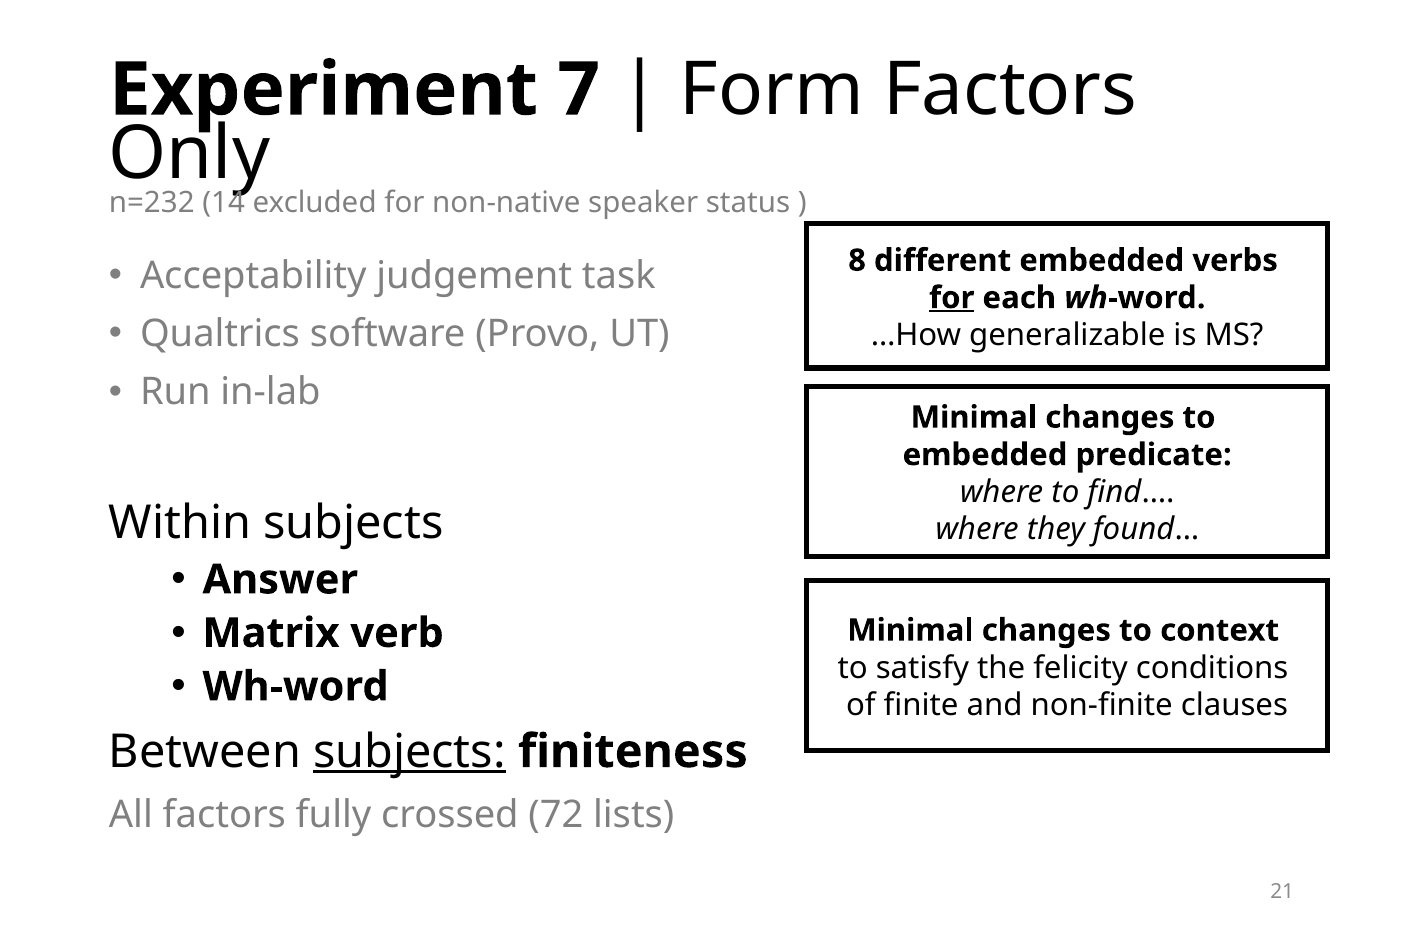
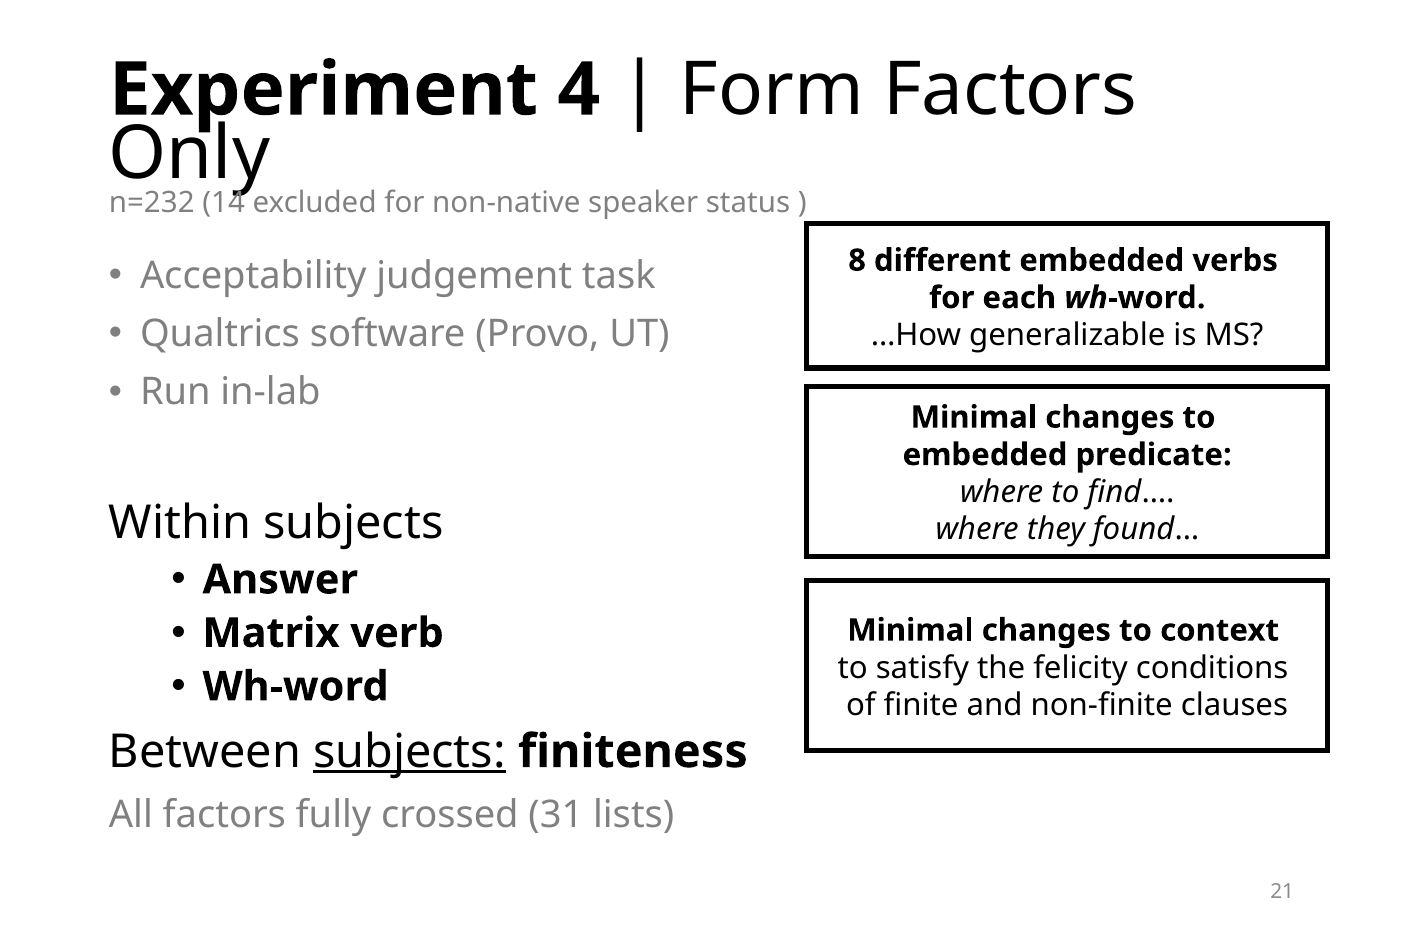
7: 7 -> 4 (579, 90)
for underline: present -> none (952, 298)
72: 72 -> 31 (556, 815)
